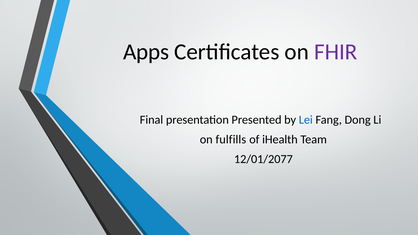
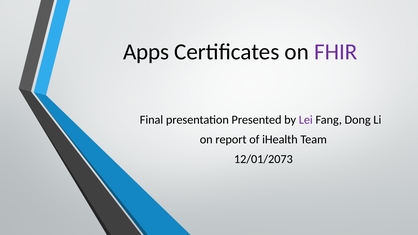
Lei colour: blue -> purple (306, 120)
fulfills: fulfills -> report (231, 140)
12/01/2077: 12/01/2077 -> 12/01/2073 (263, 159)
